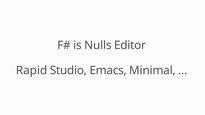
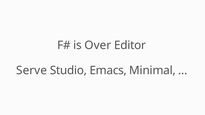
Nulls: Nulls -> Over (98, 45)
Rapid: Rapid -> Serve (32, 71)
